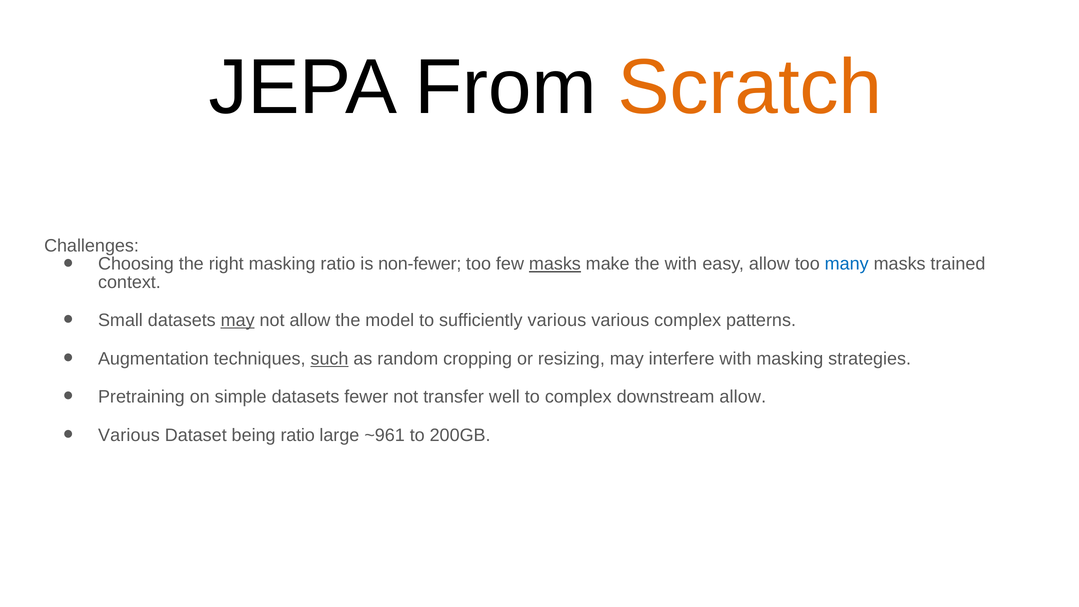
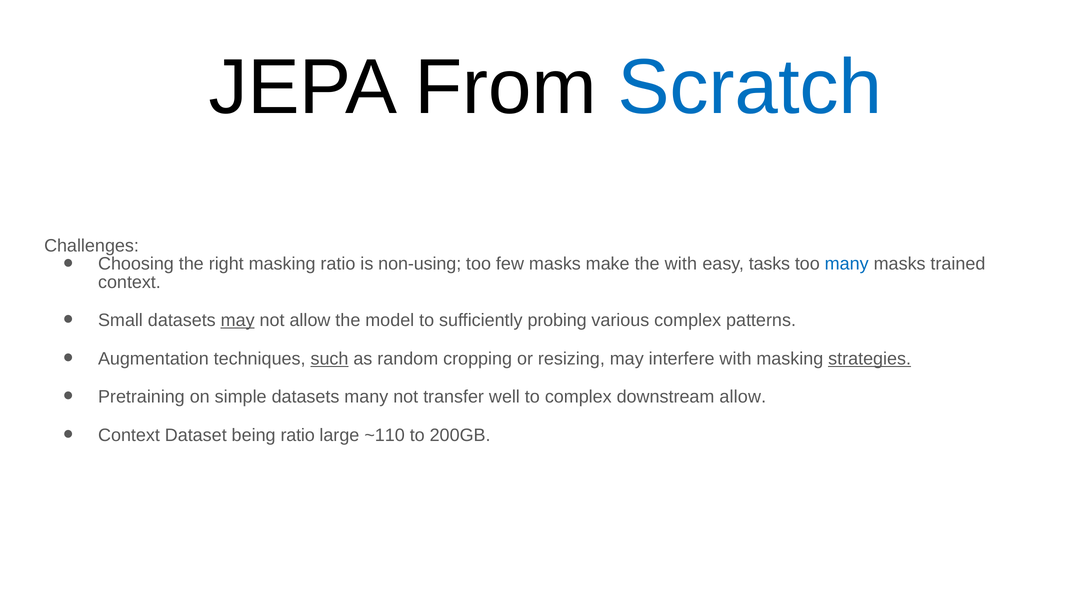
Scratch colour: orange -> blue (750, 88)
non-fewer: non-fewer -> non-using (420, 264)
masks underline: present -> none (555, 264)
easy allow: allow -> tasks (769, 264)
sufficiently various: various -> probing (557, 320)
strategies underline: none -> present (870, 359)
datasets fewer: fewer -> many (366, 397)
Various: Various -> Context (129, 435)
~961: ~961 -> ~110 (385, 435)
